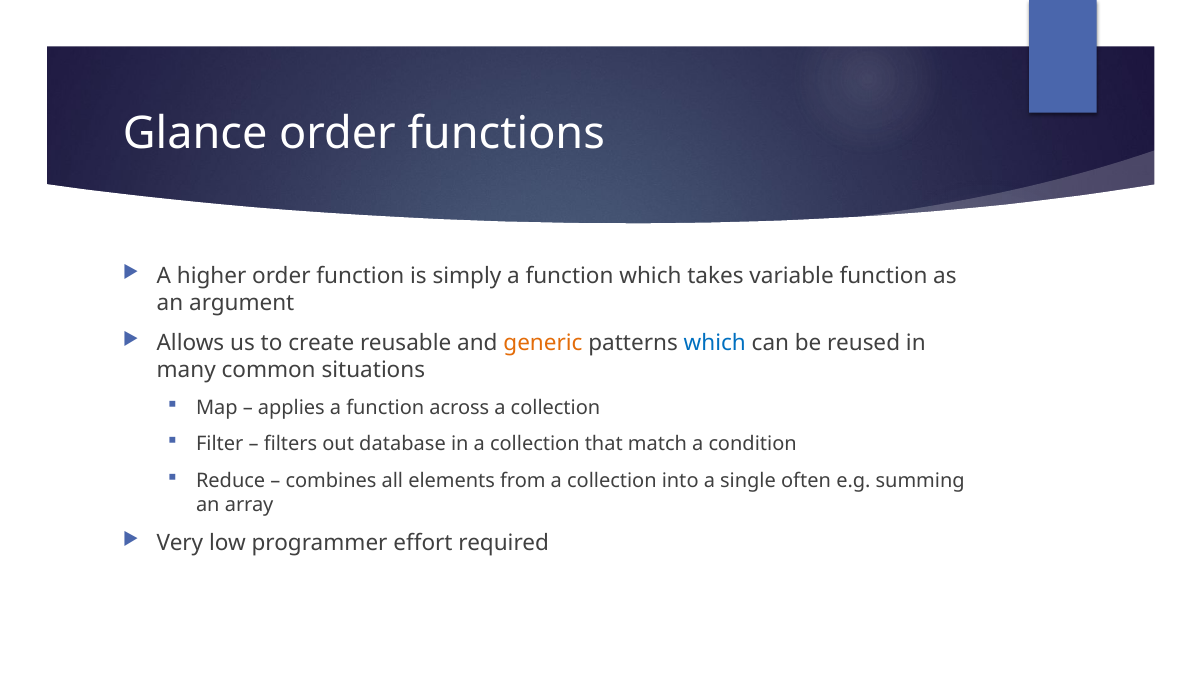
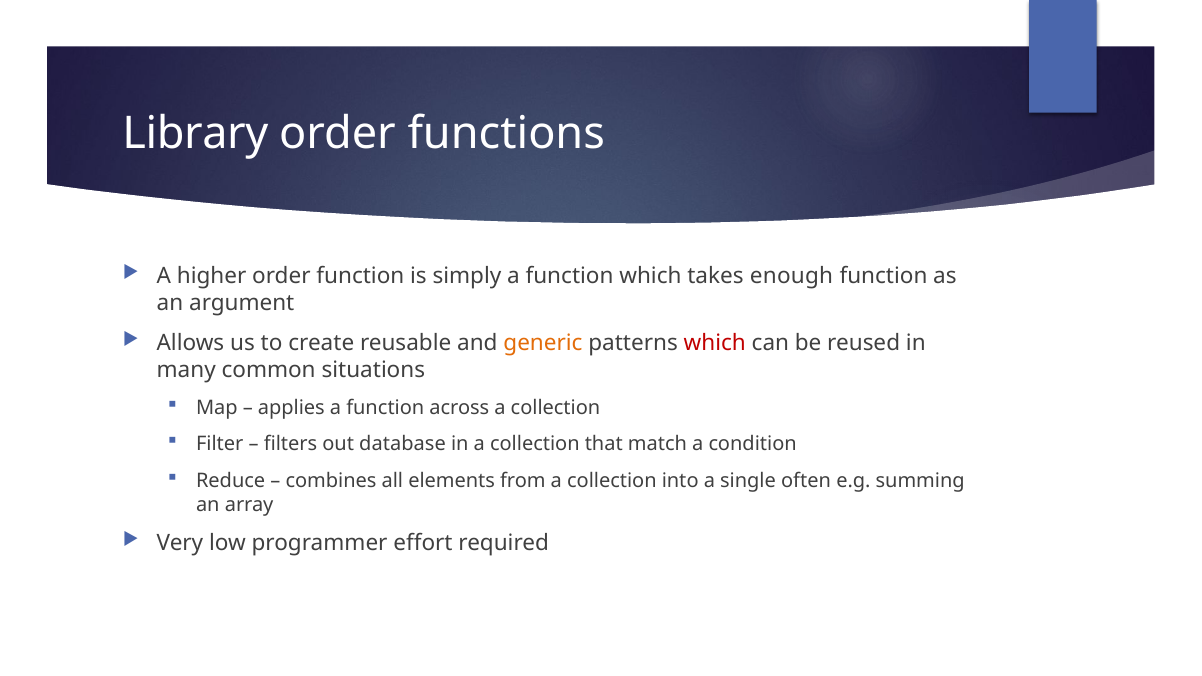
Glance: Glance -> Library (195, 134)
variable: variable -> enough (791, 276)
which colour: blue -> red (715, 343)
